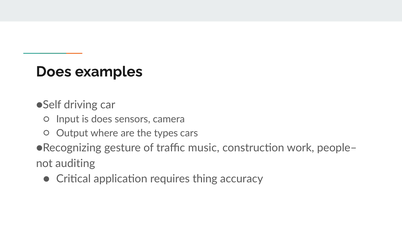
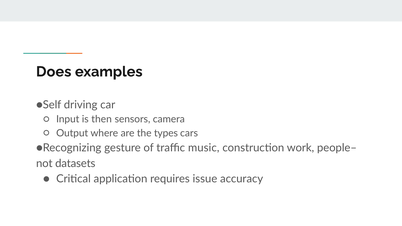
is does: does -> then (102, 119)
auditing: auditing -> datasets (75, 163)
thing: thing -> issue (205, 179)
